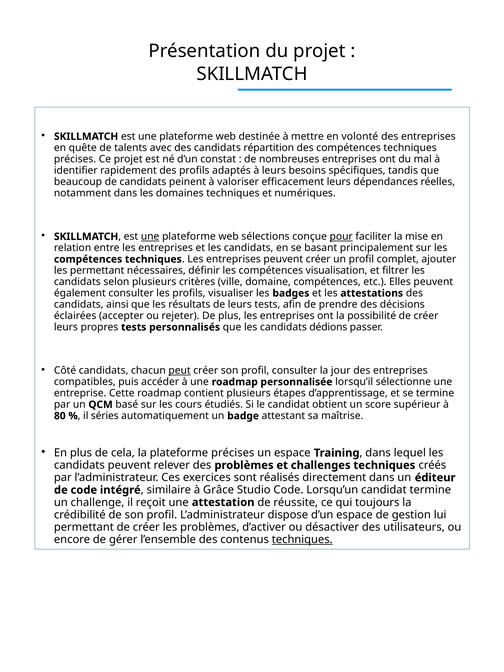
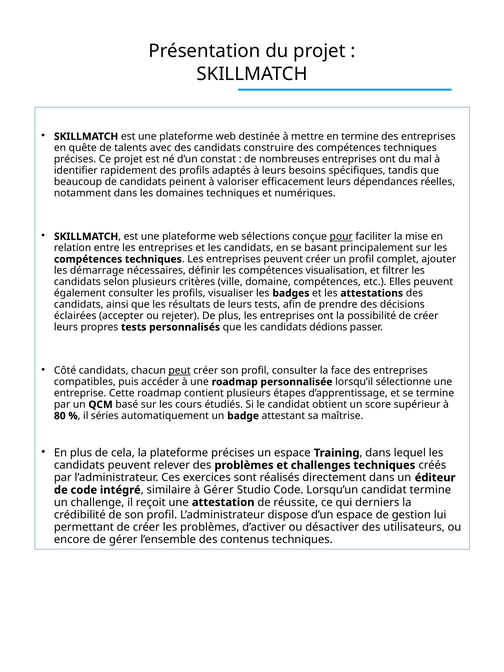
en volonté: volonté -> termine (360, 137)
répartition: répartition -> construire (269, 148)
une underline: present -> none (150, 237)
les permettant: permettant -> démarrage (97, 271)
jour: jour -> face (341, 371)
à Grâce: Grâce -> Gérer (218, 490)
toujours: toujours -> derniers (377, 502)
techniques underline: present -> none (302, 539)
